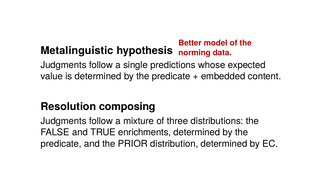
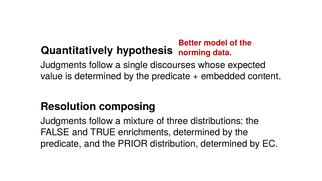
Metalinguistic: Metalinguistic -> Quantitatively (77, 51)
predictions: predictions -> discourses (173, 65)
